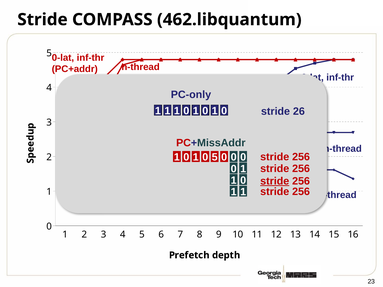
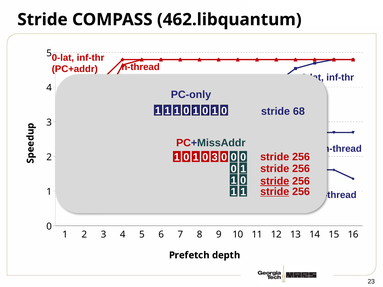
26: 26 -> 68 (299, 111)
0 5: 5 -> 3 (215, 157)
stride underline: none -> present (275, 192)
